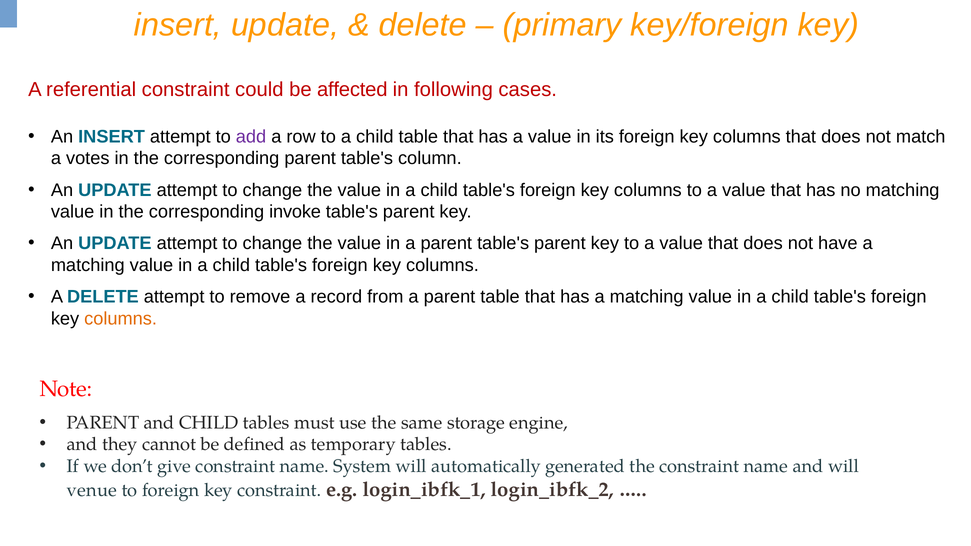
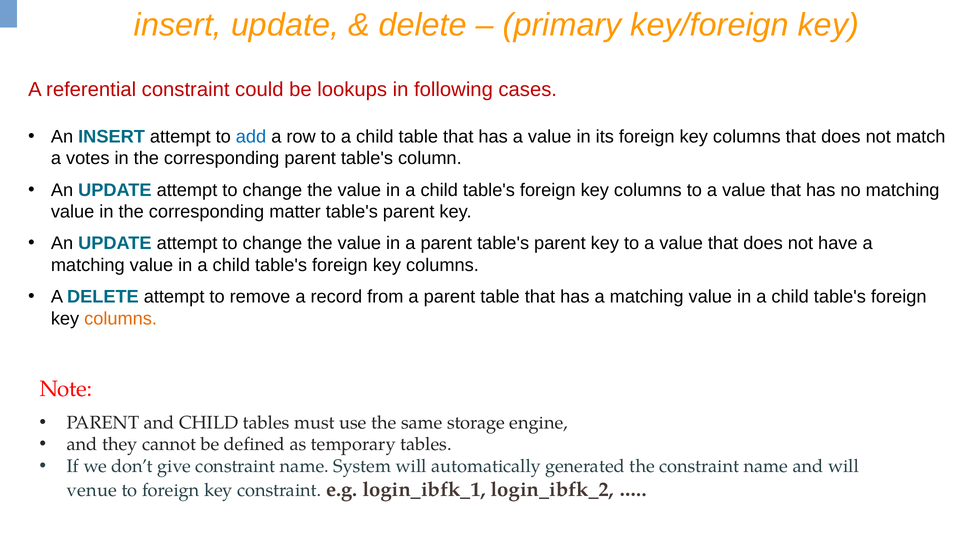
affected: affected -> lookups (352, 89)
add colour: purple -> blue (251, 137)
invoke: invoke -> matter (295, 212)
